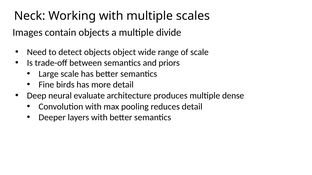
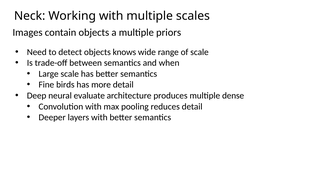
divide: divide -> priors (169, 32)
object: object -> knows (124, 52)
priors: priors -> when (169, 63)
